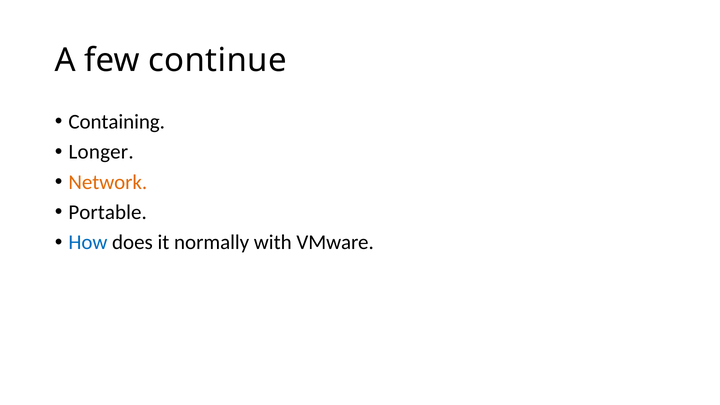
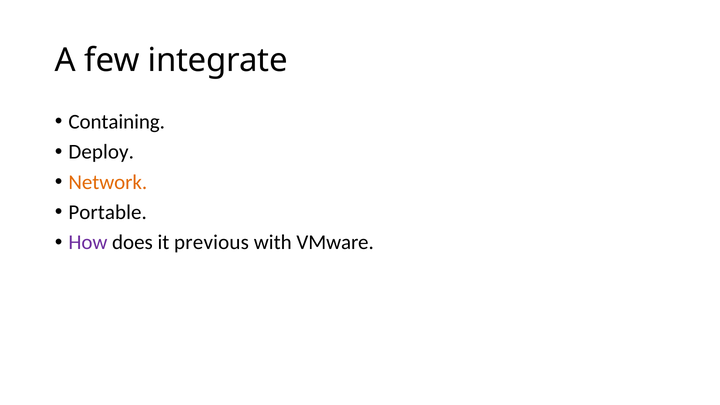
continue: continue -> integrate (218, 60)
Longer: Longer -> Deploy (101, 152)
How colour: blue -> purple (88, 242)
normally: normally -> previous (212, 242)
